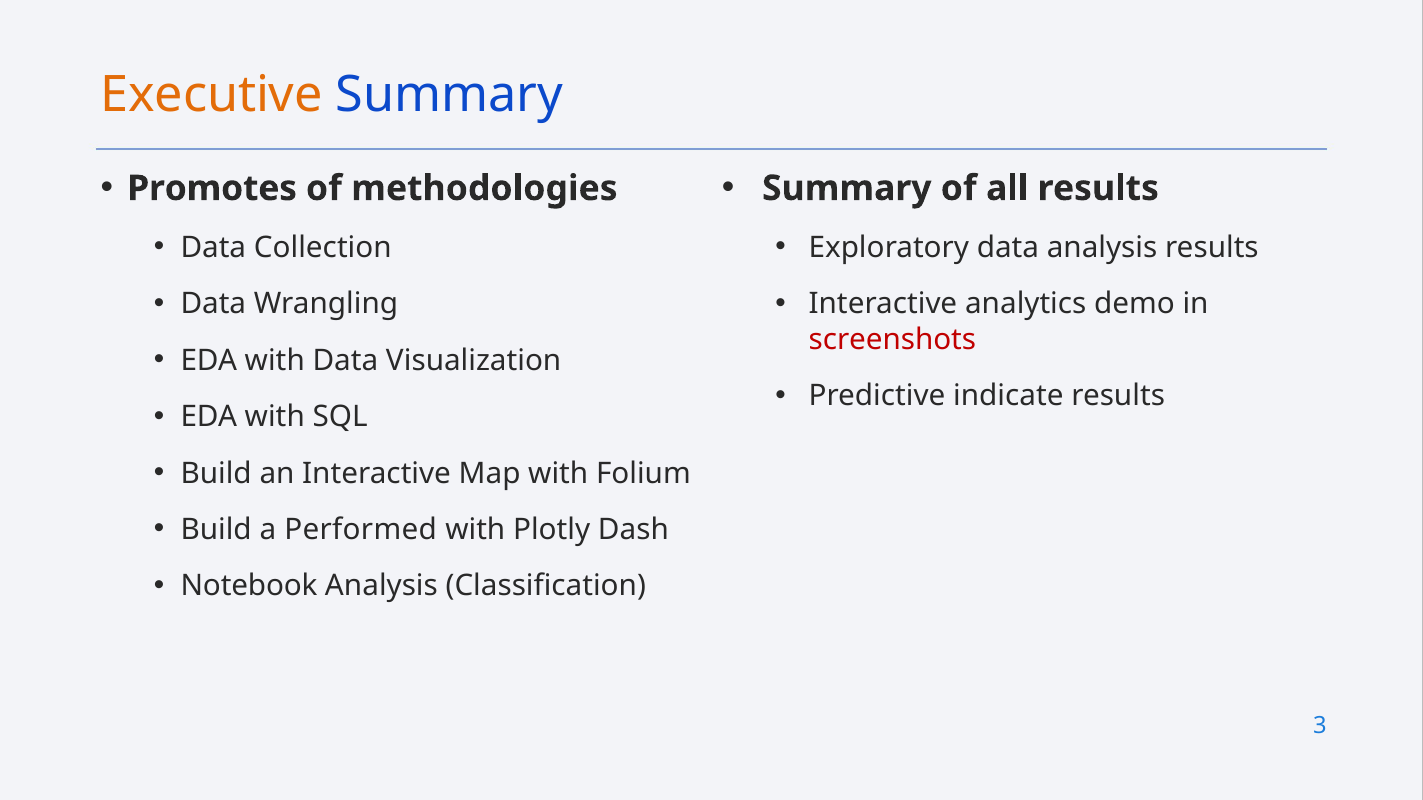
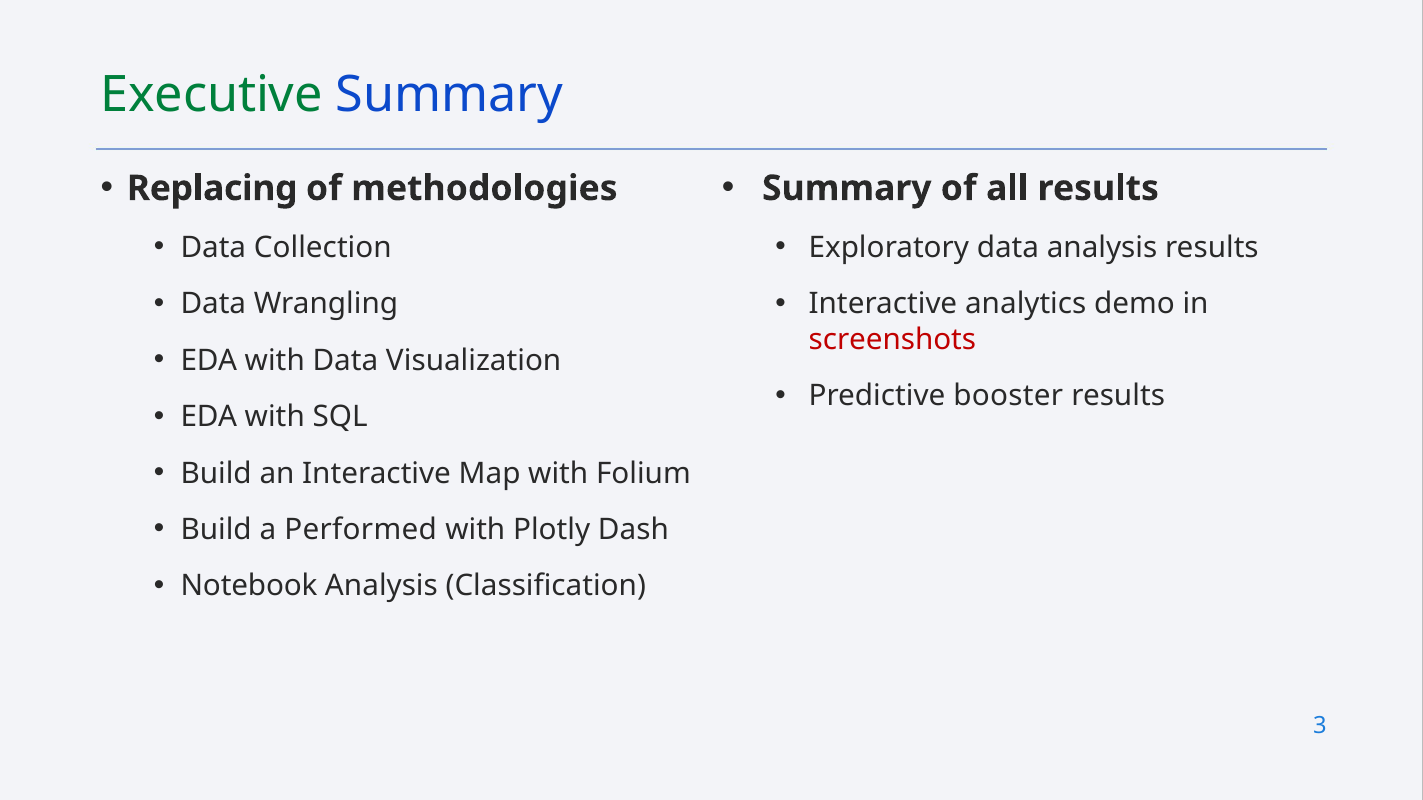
Executive colour: orange -> green (212, 95)
Promotes: Promotes -> Replacing (212, 188)
indicate: indicate -> booster (1008, 396)
